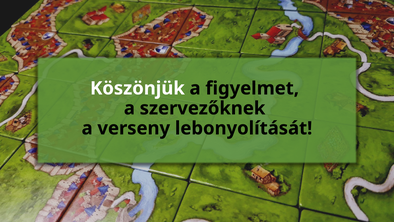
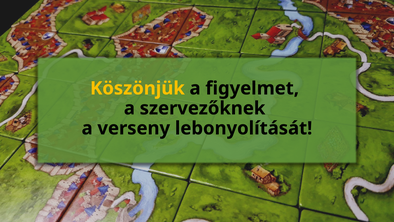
Köszönjük colour: white -> yellow (137, 88)
